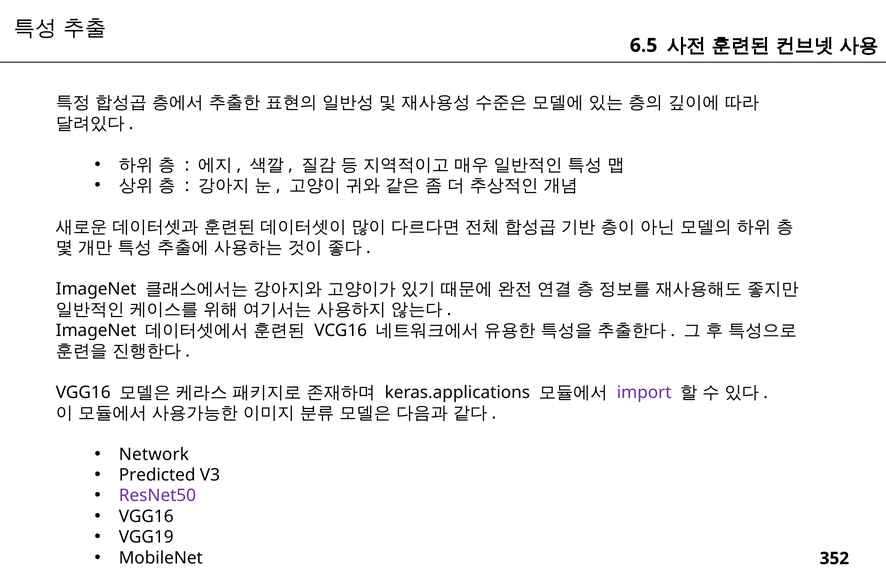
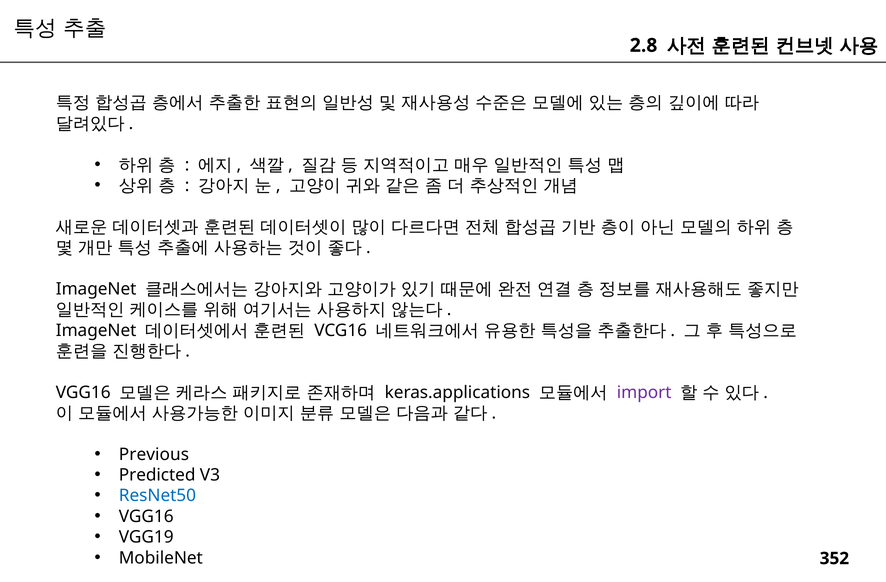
6.5: 6.5 -> 2.8 (644, 45)
Network: Network -> Previous (154, 454)
ResNet50 colour: purple -> blue (157, 496)
